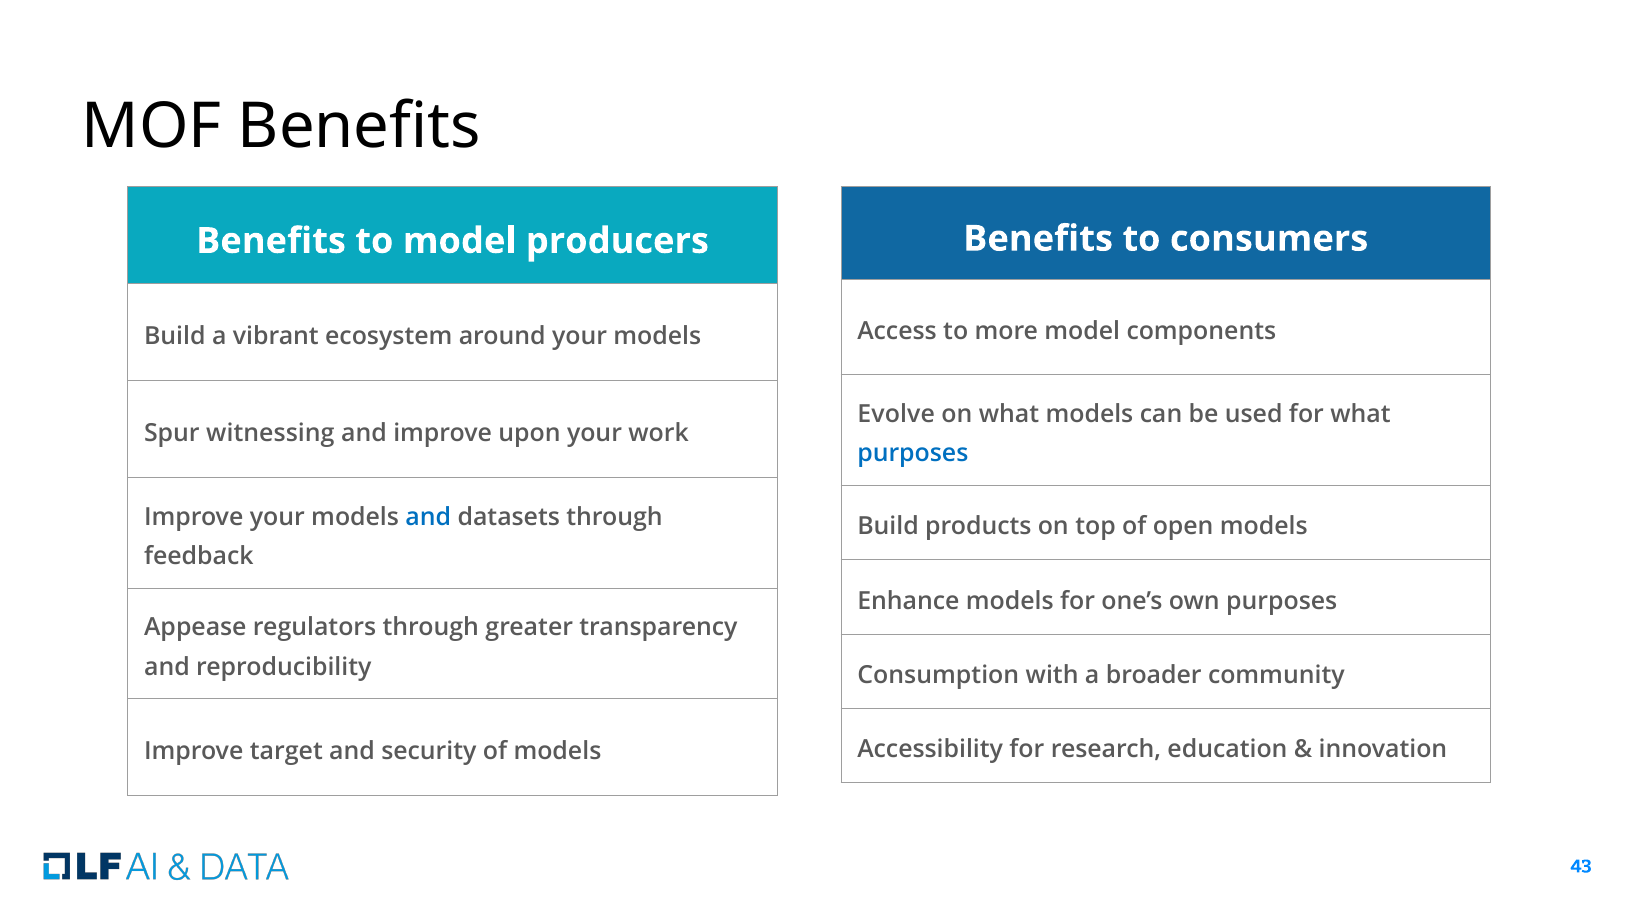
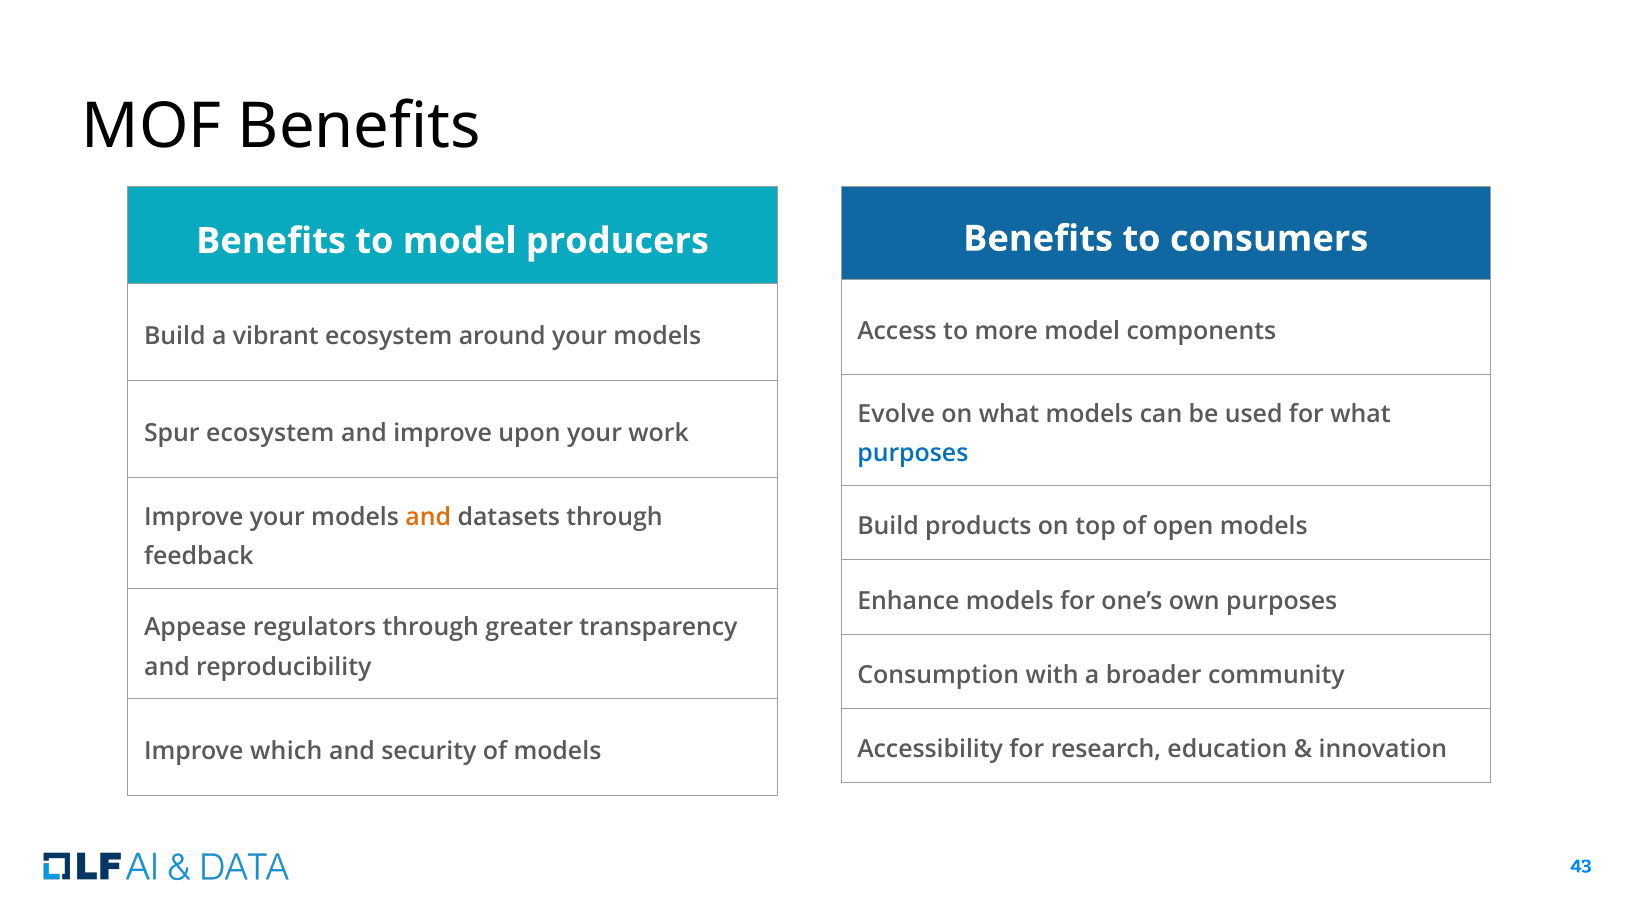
Spur witnessing: witnessing -> ecosystem (270, 433)
and colour: blue -> orange (428, 517)
target: target -> which (286, 751)
